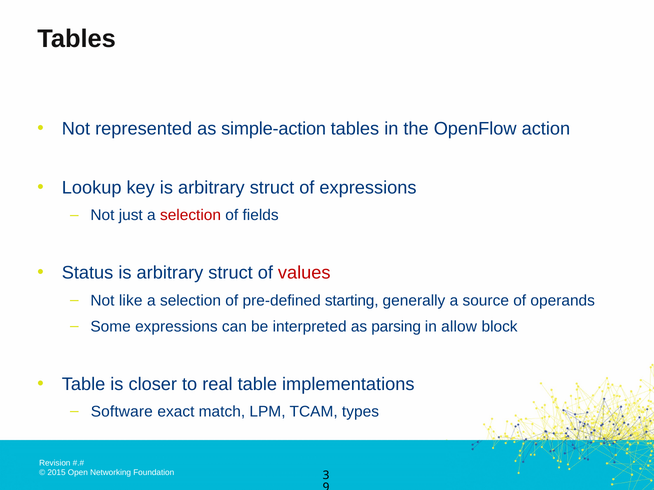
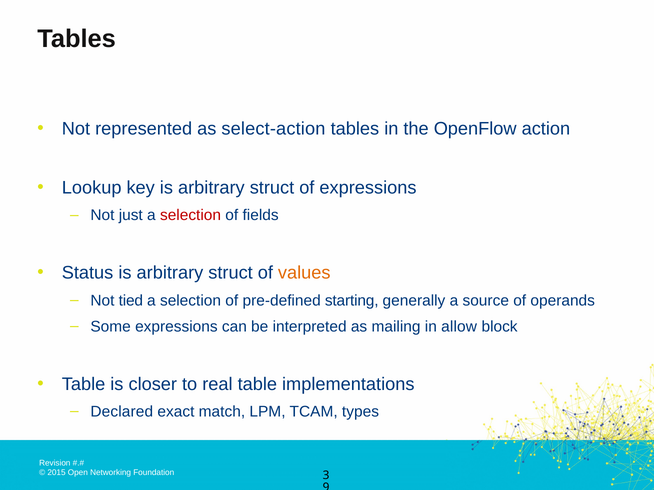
simple-action: simple-action -> select-action (273, 129)
values colour: red -> orange (304, 273)
like: like -> tied (131, 301)
parsing: parsing -> mailing (396, 327)
Software: Software -> Declared (122, 412)
